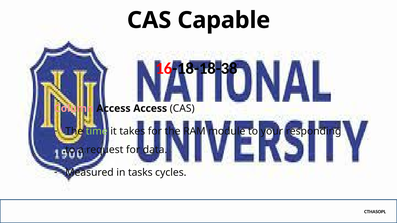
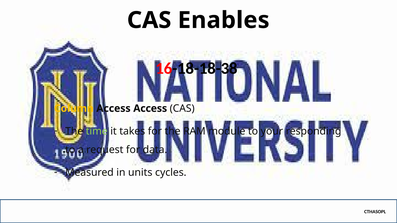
Capable: Capable -> Enables (224, 20)
Column colour: pink -> yellow (74, 109)
tasks: tasks -> units (140, 173)
